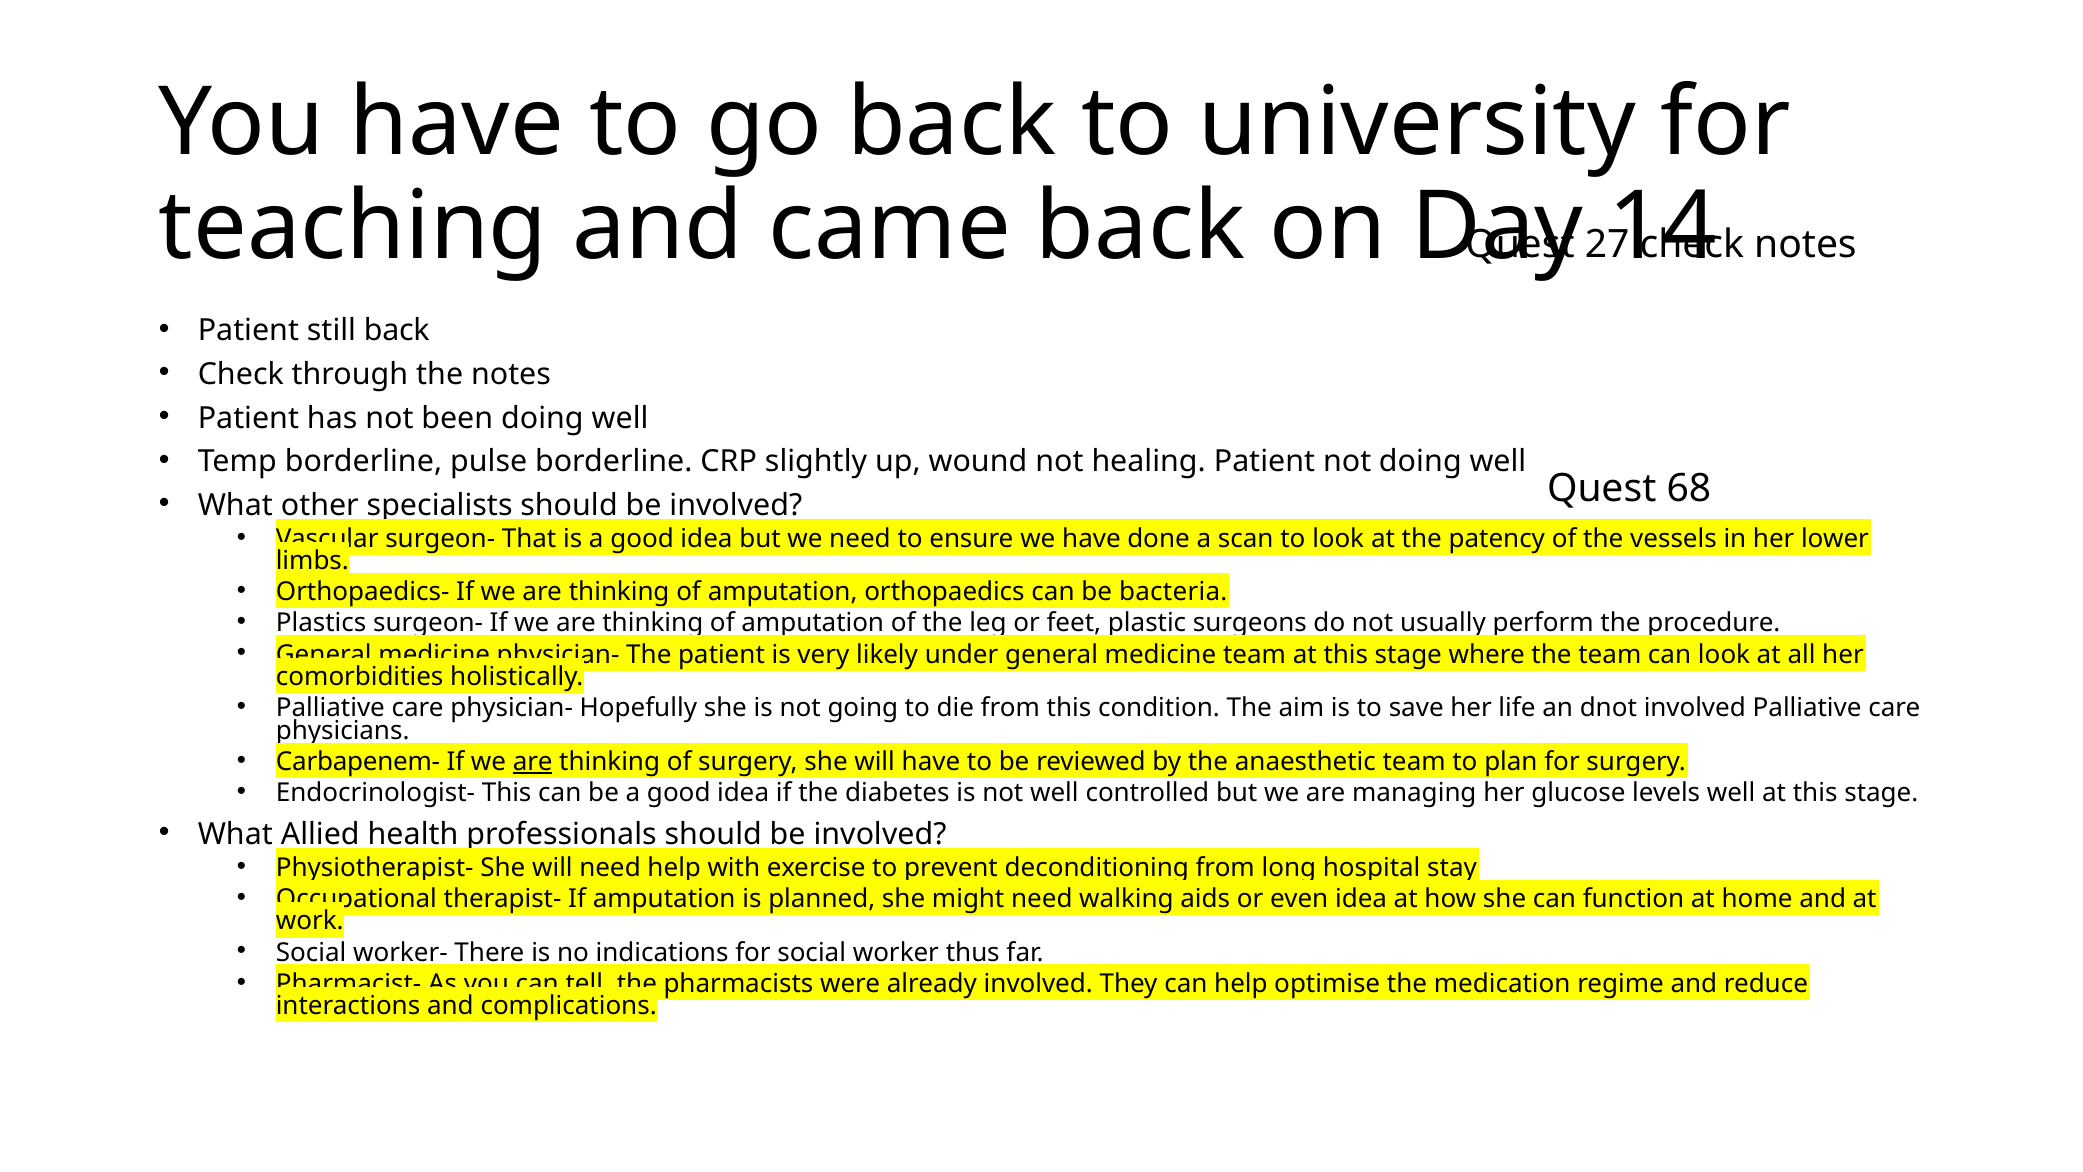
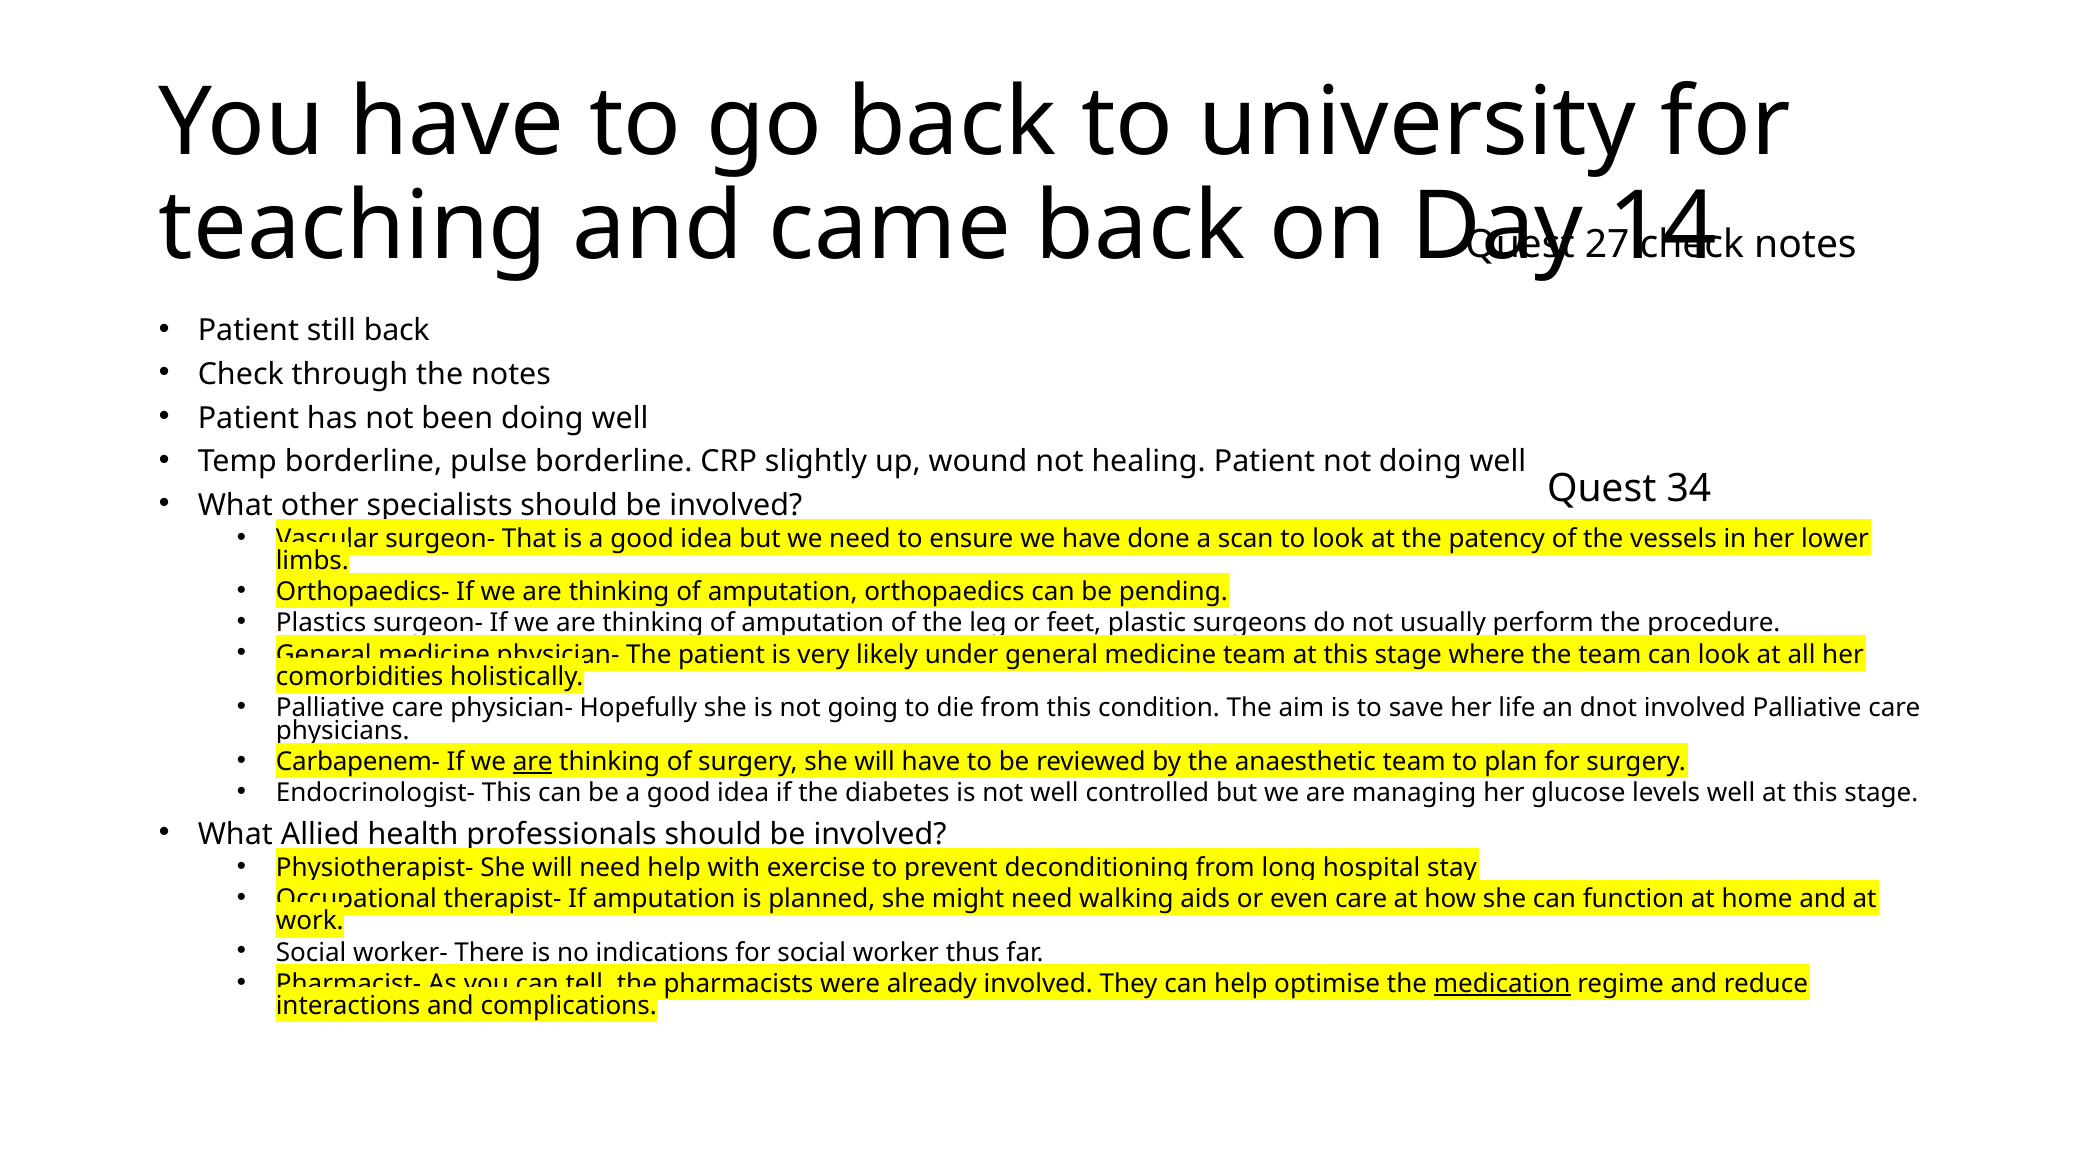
68: 68 -> 34 (1689, 488)
bacteria: bacteria -> pending (1173, 592)
even idea: idea -> care (1361, 899)
medication underline: none -> present (1502, 983)
